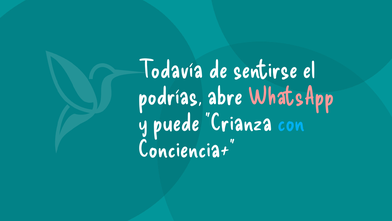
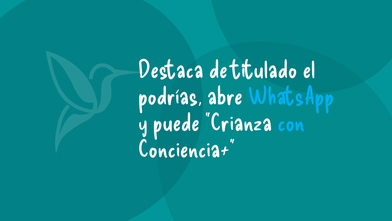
Todavía: Todavía -> Destaca (171, 70)
sentirse: sentirse -> titulado (265, 70)
WhatsApp colour: pink -> light blue (291, 96)
